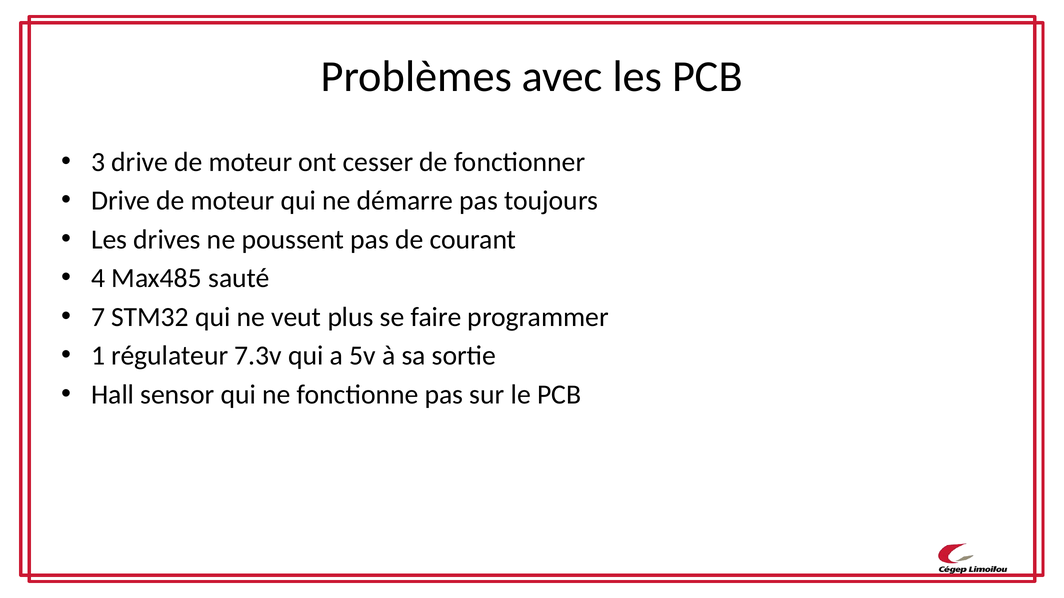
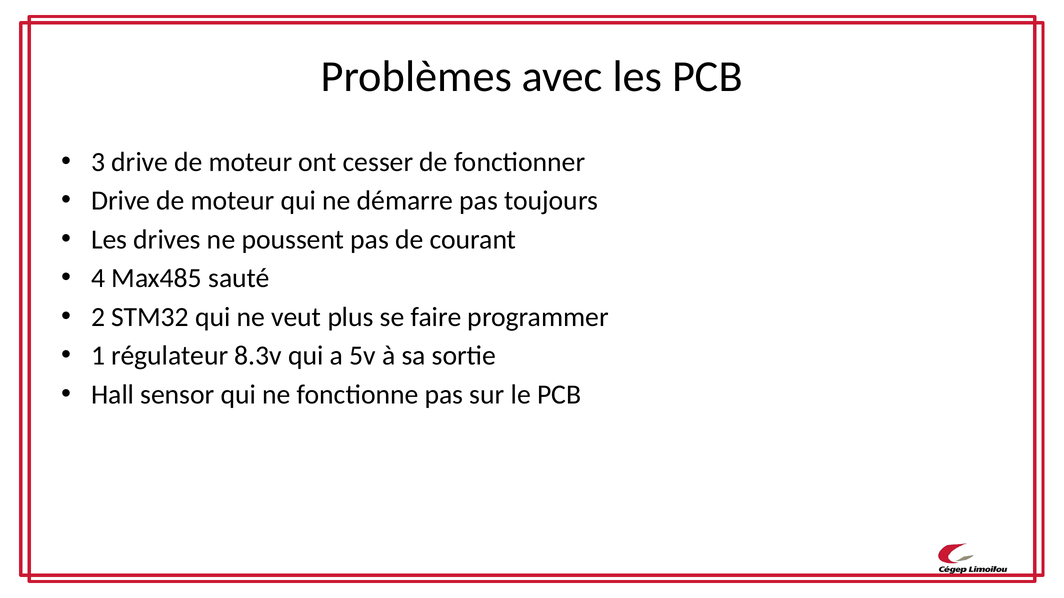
7: 7 -> 2 (98, 317)
7.3v: 7.3v -> 8.3v (258, 356)
